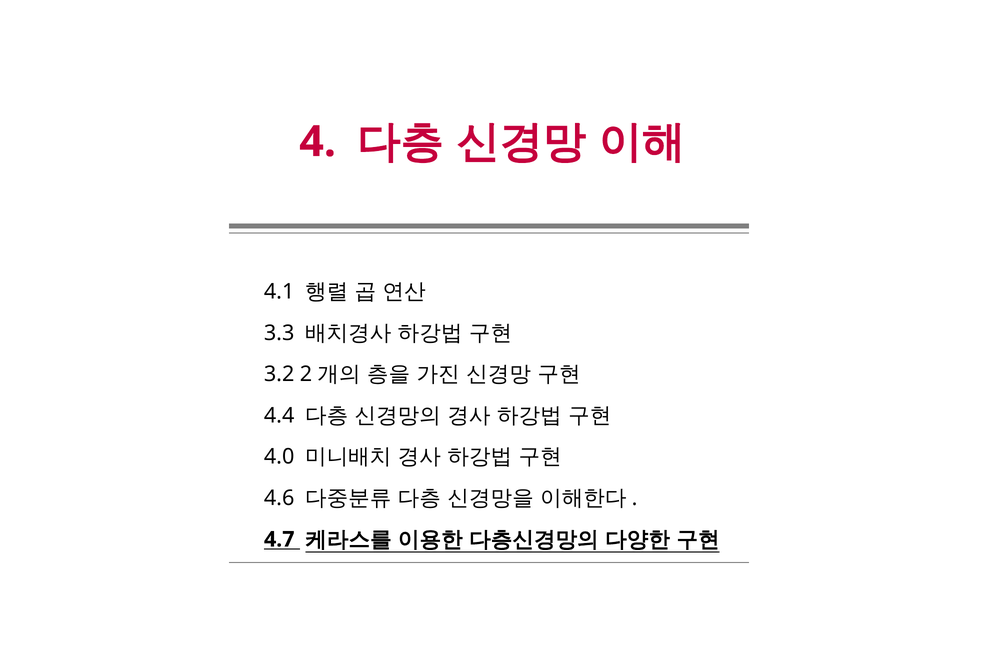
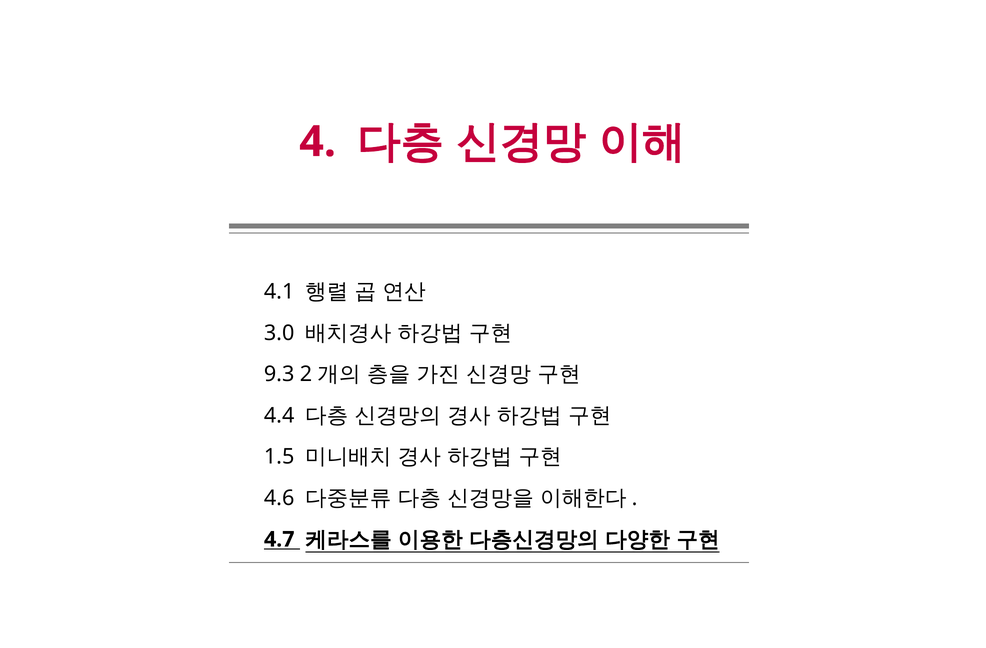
3.3: 3.3 -> 3.0 (279, 333)
3.2: 3.2 -> 9.3 (279, 374)
4.0: 4.0 -> 1.5 (279, 457)
